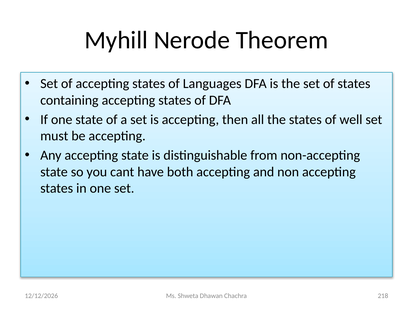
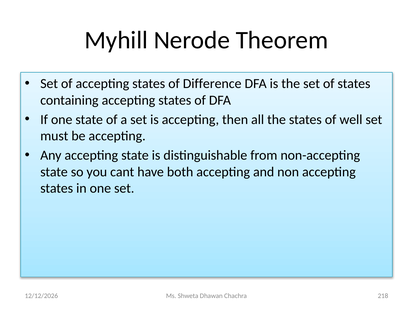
Languages: Languages -> Difference (212, 84)
